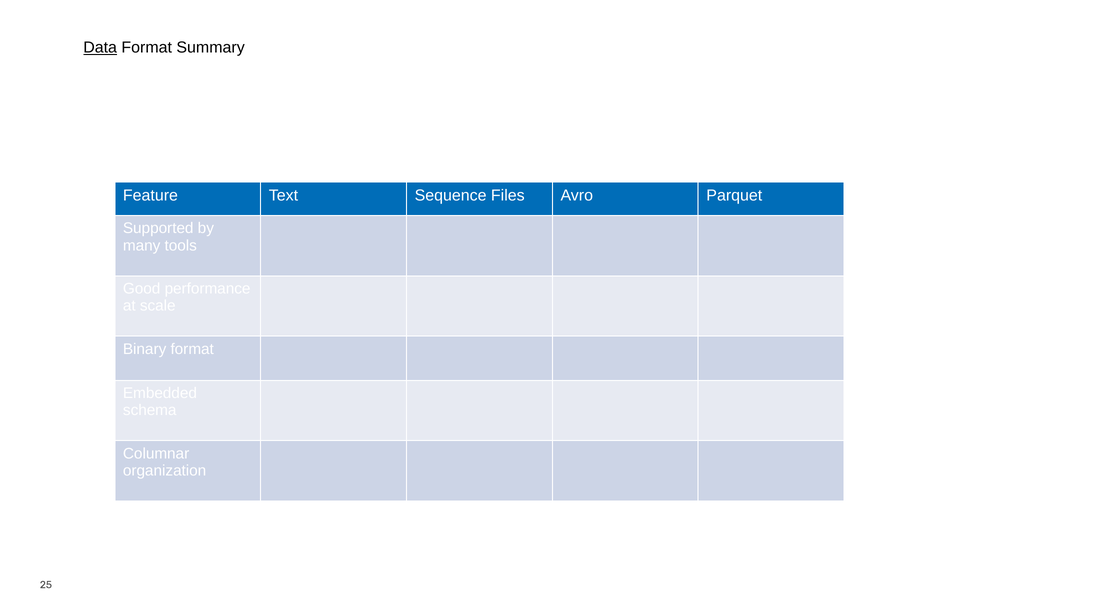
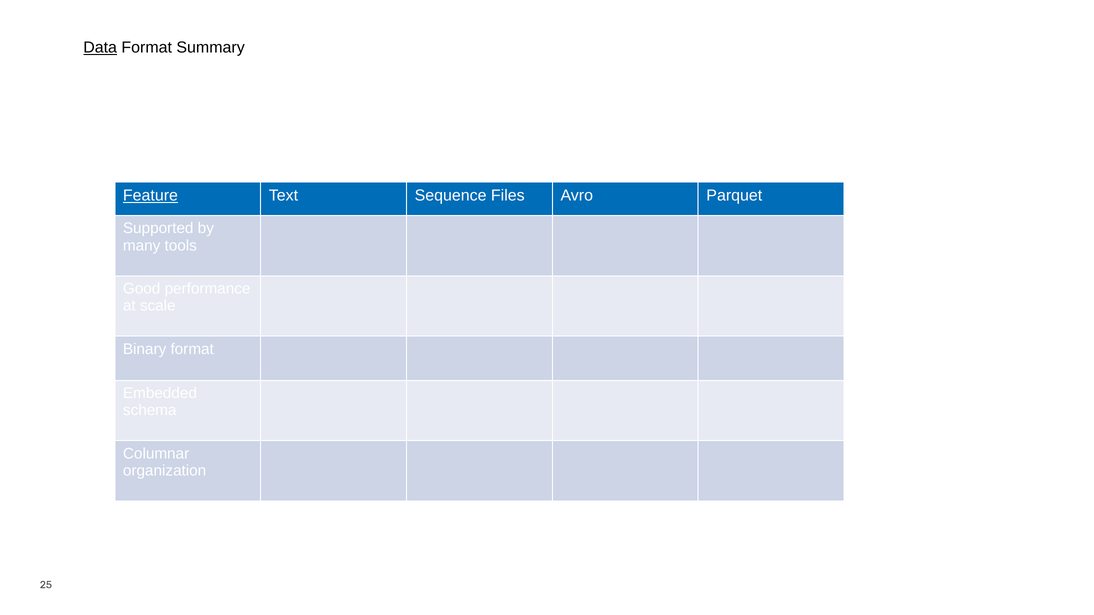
Feature underline: none -> present (150, 196)
